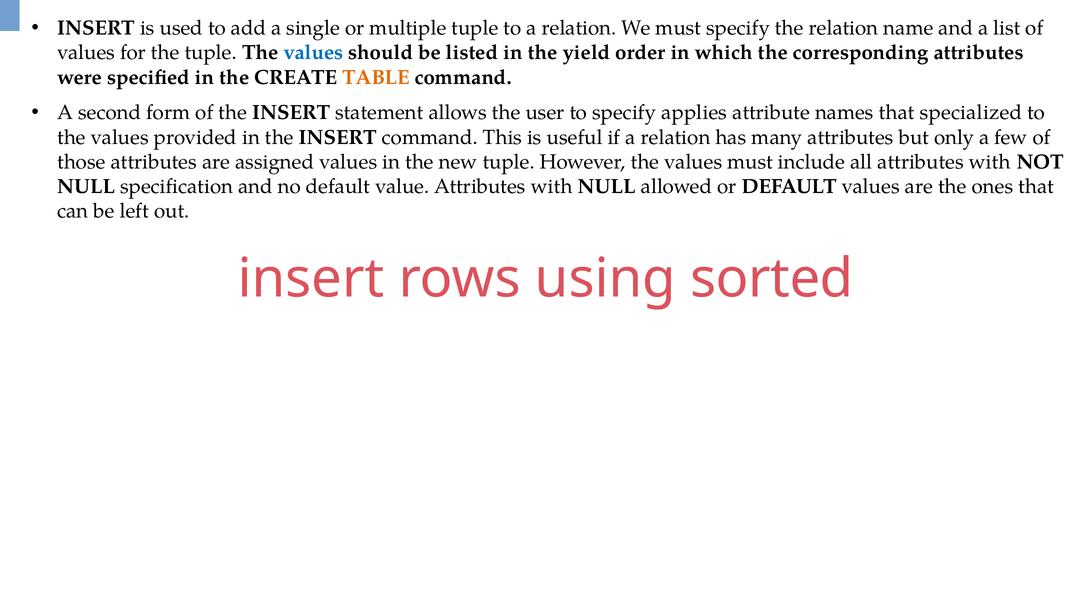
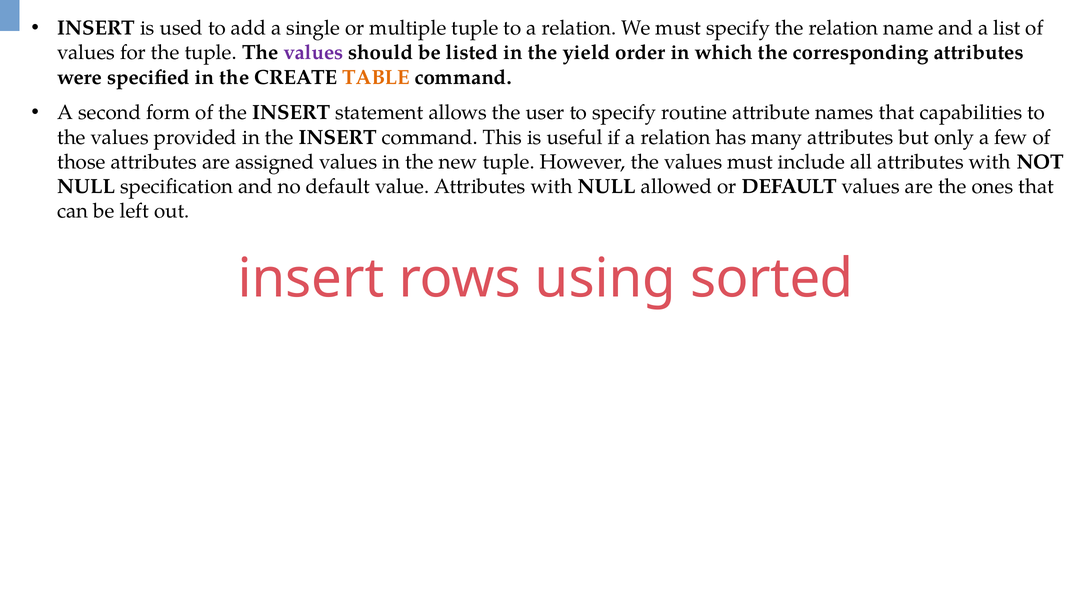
values colour: blue -> purple (313, 53)
applies: applies -> routine (694, 113)
specialized: specialized -> capabilities (971, 113)
